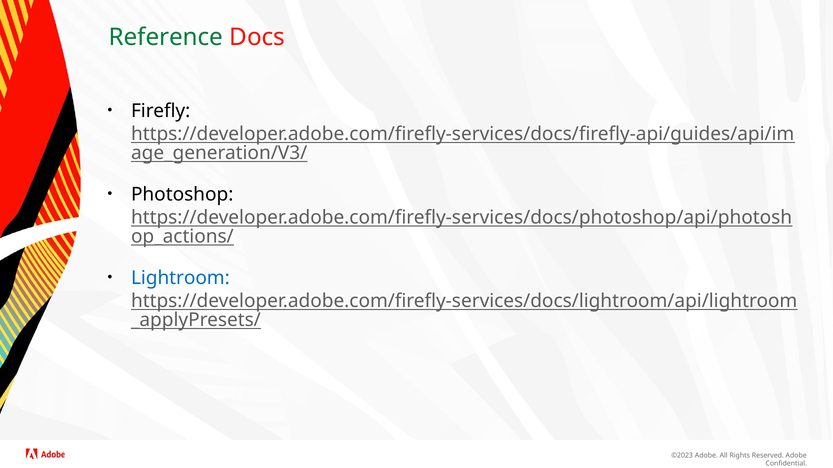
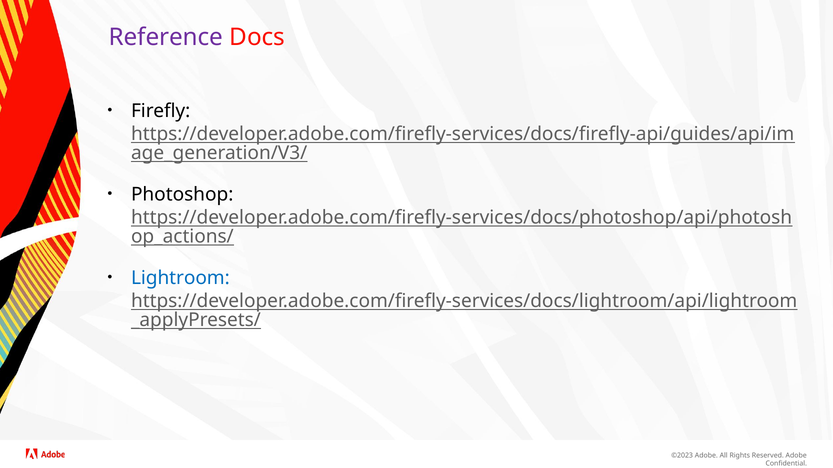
Reference colour: green -> purple (166, 37)
